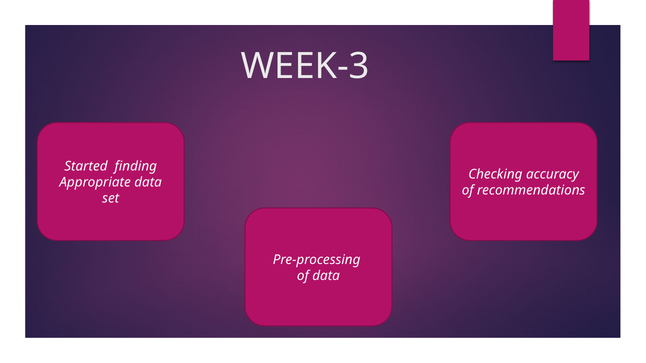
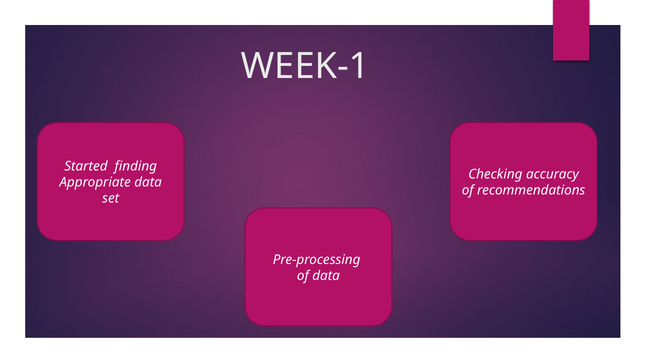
WEEK-3: WEEK-3 -> WEEK-1 (305, 66)
